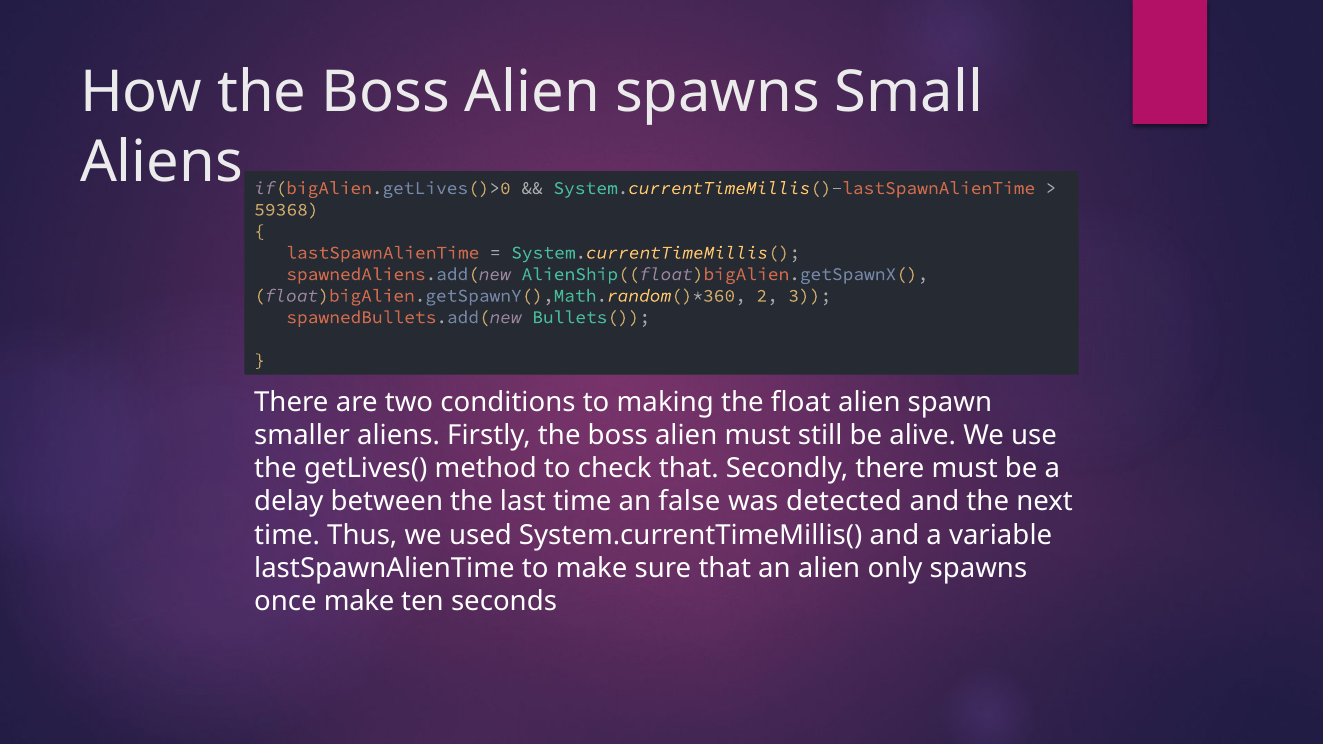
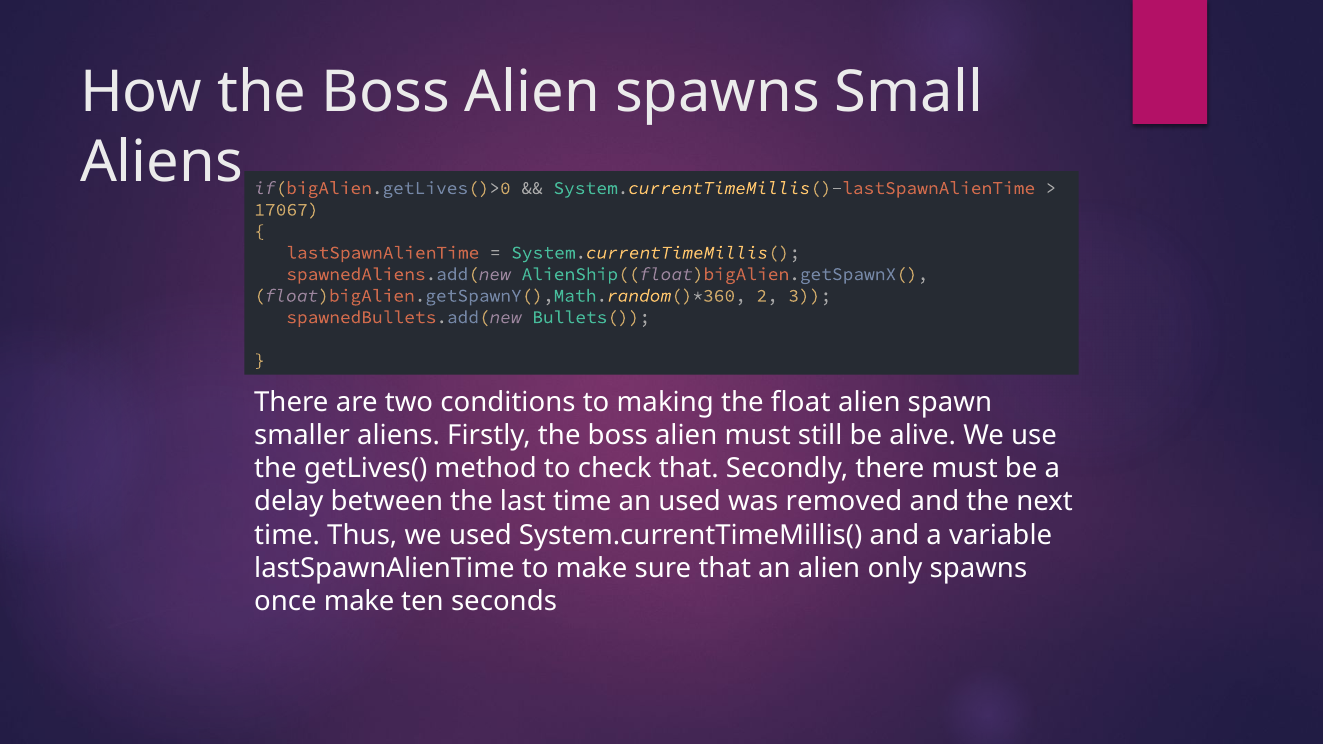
59368: 59368 -> 17067 (286, 210)
an false: false -> used (690, 502)
detected: detected -> removed (844, 502)
